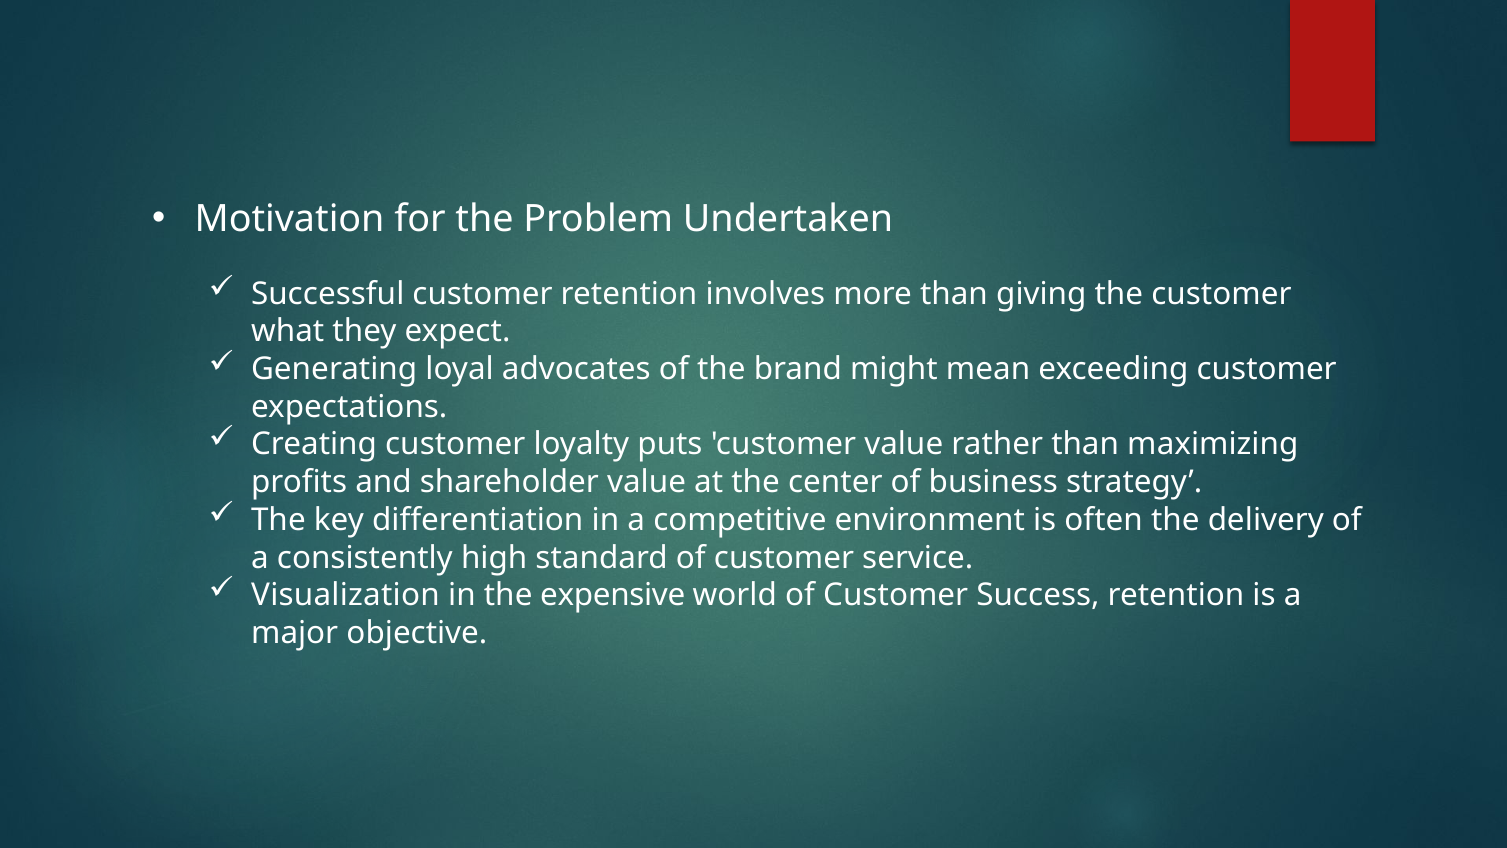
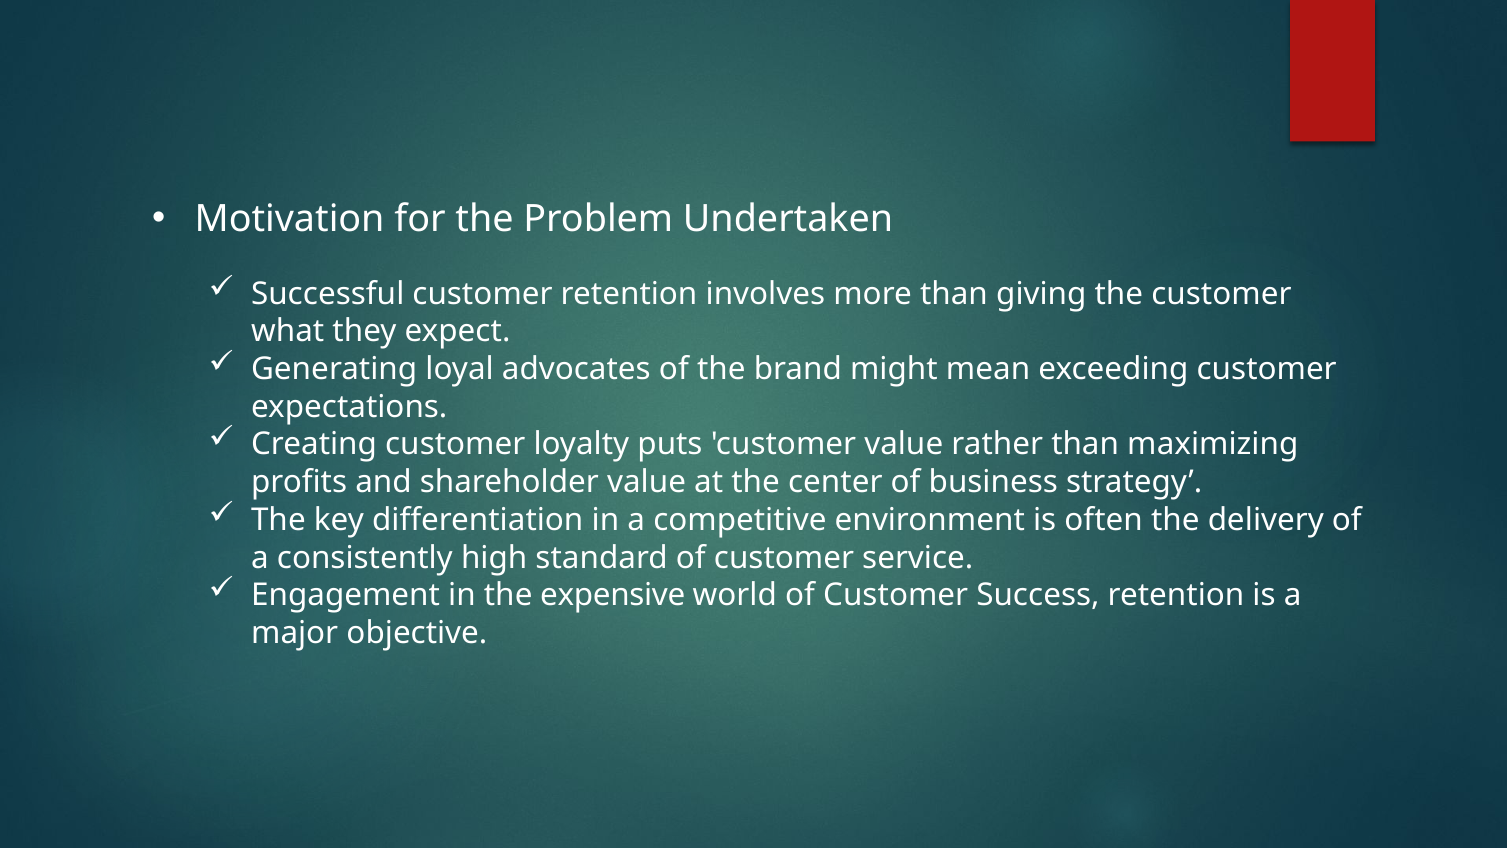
Visualization: Visualization -> Engagement (346, 595)
